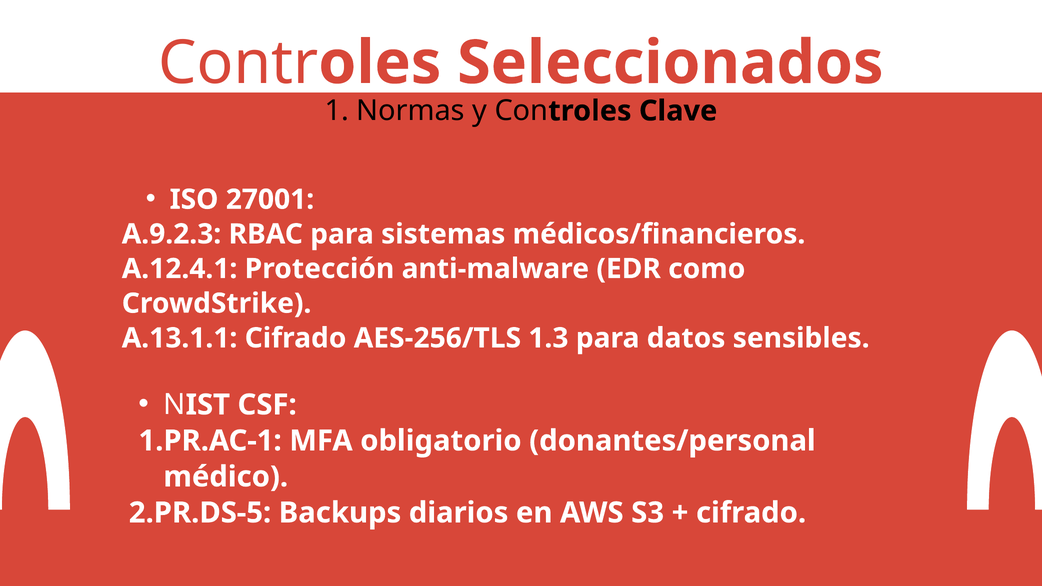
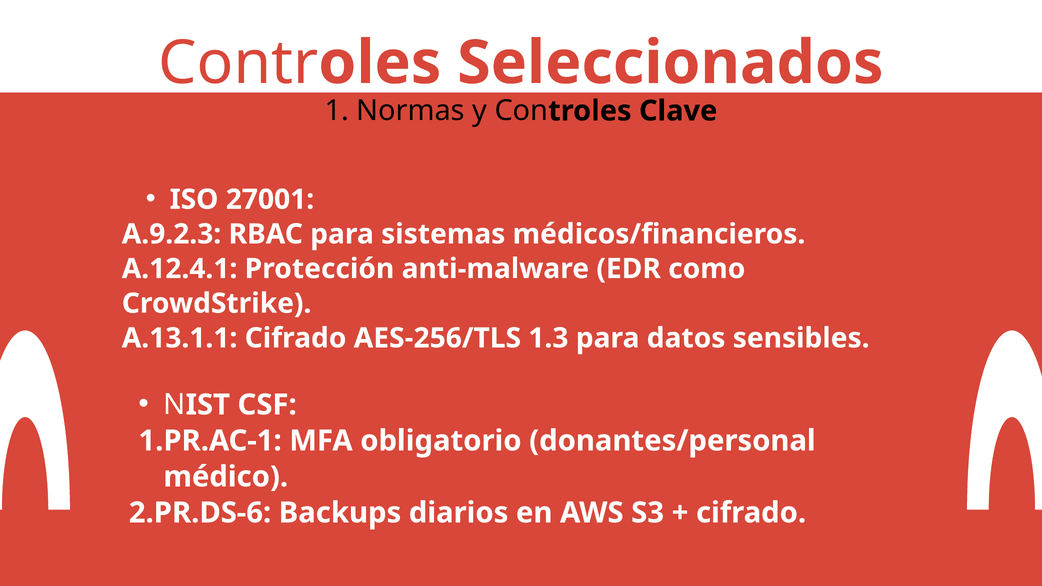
2.PR.DS-5: 2.PR.DS-5 -> 2.PR.DS-6 (200, 513)
